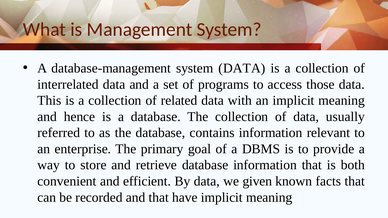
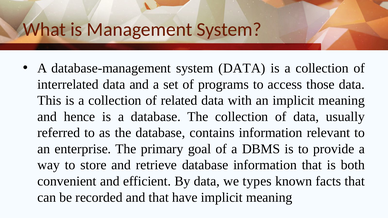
given: given -> types (257, 181)
